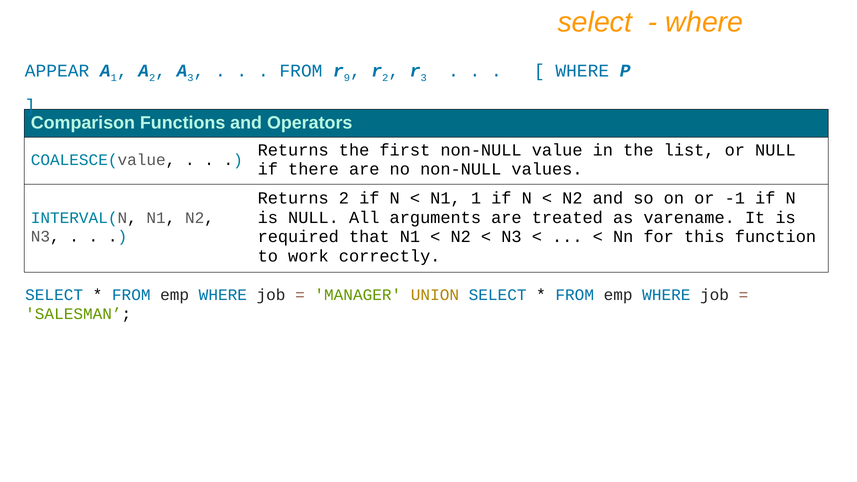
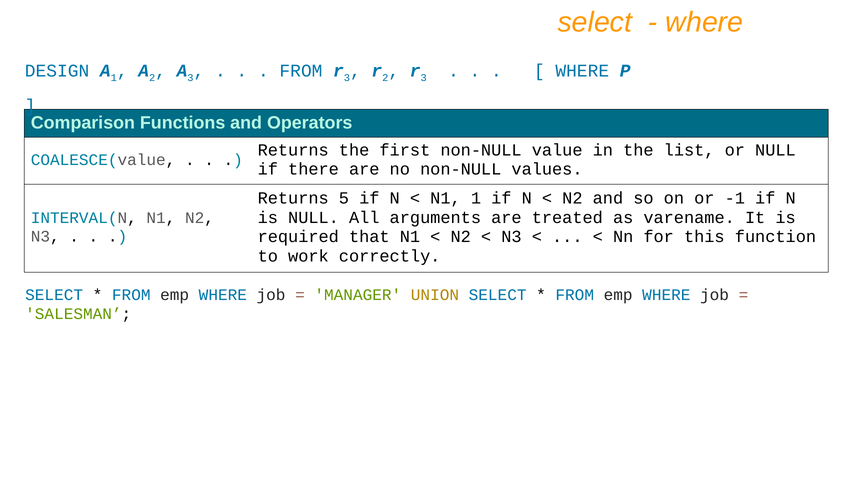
APPEAR: APPEAR -> DESIGN (57, 71)
9: 9 -> 3 (347, 78)
Returns 2: 2 -> 5 (344, 198)
